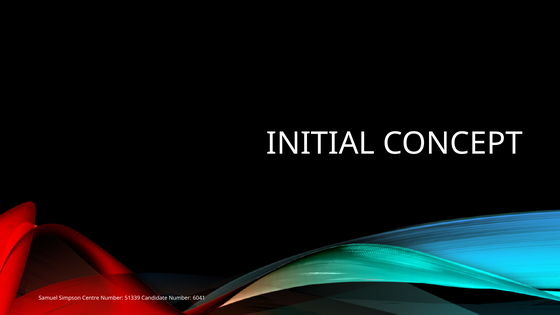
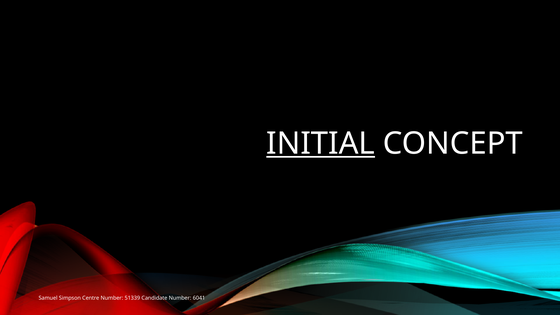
INITIAL underline: none -> present (321, 143)
